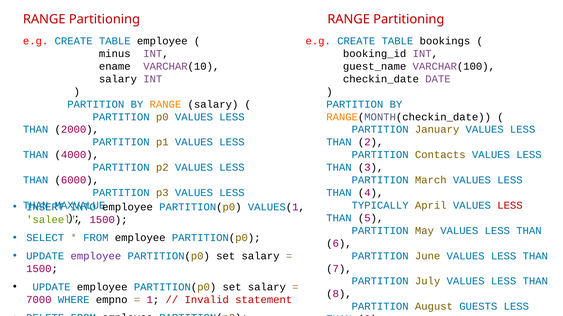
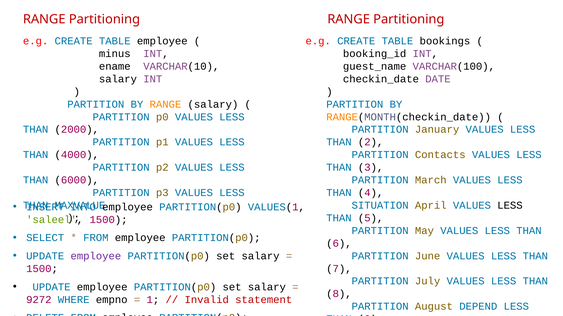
TYPICALLY: TYPICALLY -> SITUATION (380, 206)
LESS colour: red -> black (510, 206)
7000: 7000 -> 9272 (39, 300)
GUESTS: GUESTS -> DEPEND (478, 307)
